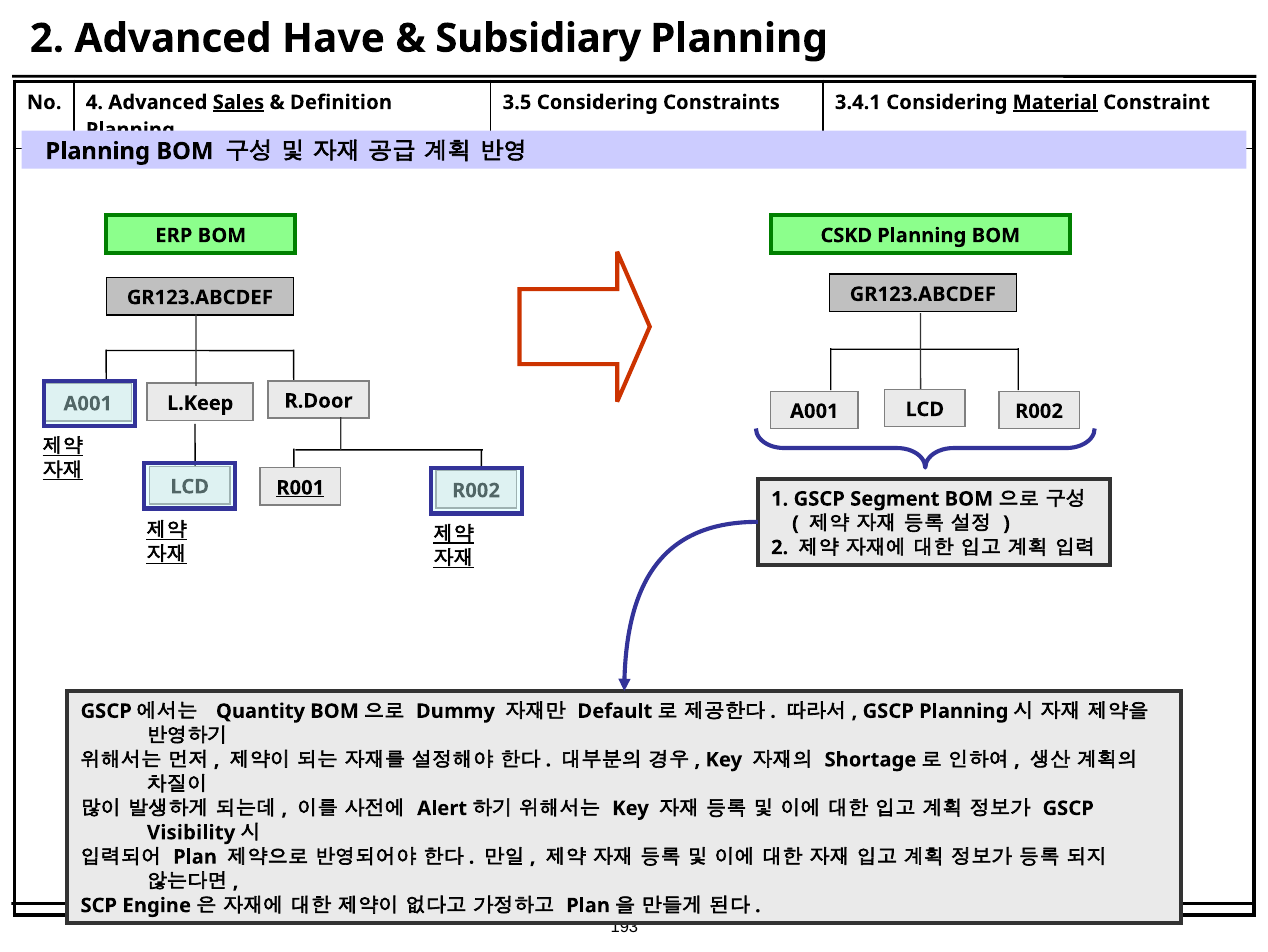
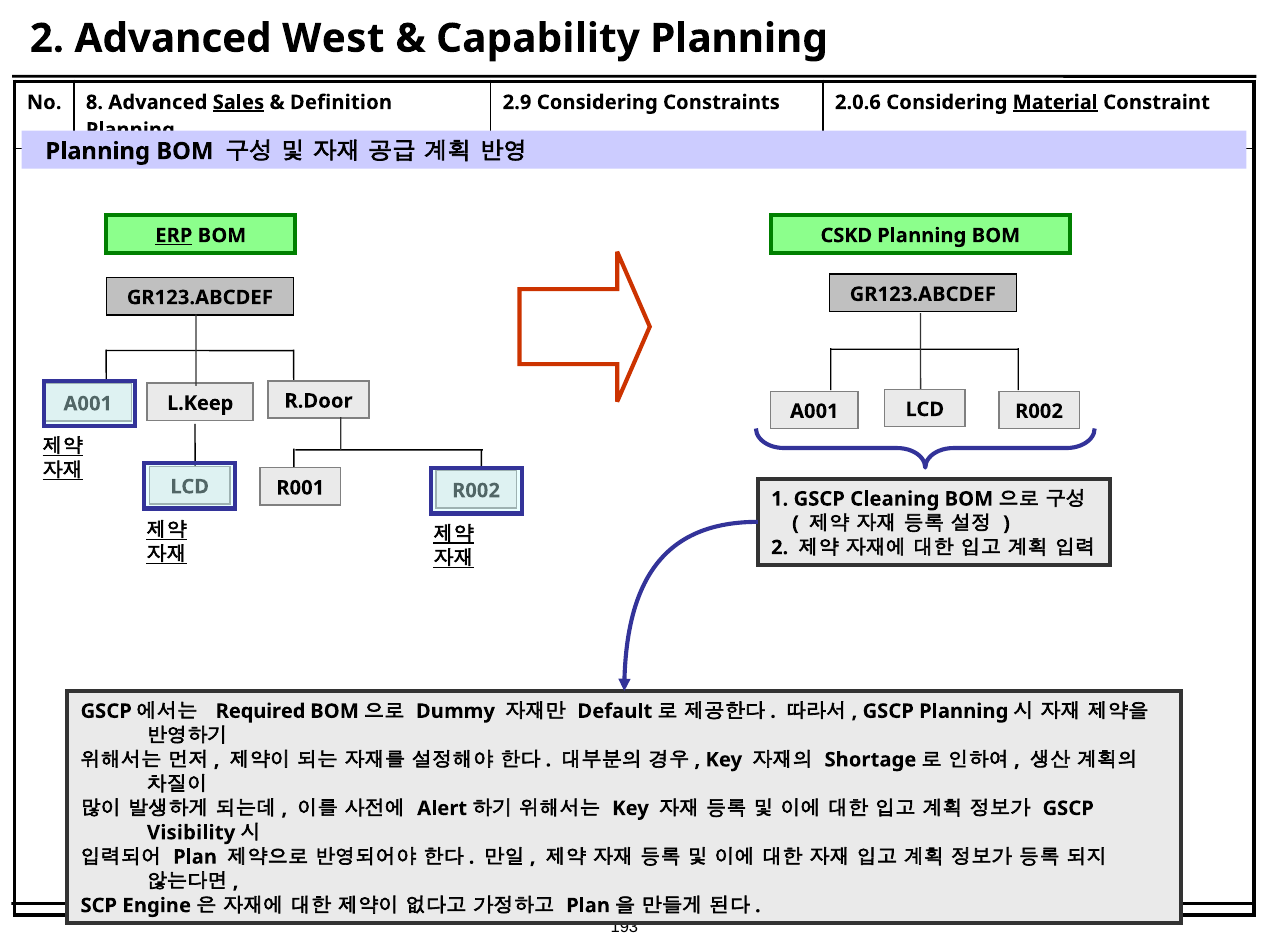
Have: Have -> West (333, 38)
Subsidiary: Subsidiary -> Capability (538, 38)
4: 4 -> 8 (94, 102)
3.5: 3.5 -> 2.9 (517, 102)
3.4.1: 3.4.1 -> 2.0.6 (858, 102)
ERP underline: none -> present (174, 235)
R001 underline: present -> none (300, 488)
Segment: Segment -> Cleaning (895, 499)
Quantity: Quantity -> Required (261, 711)
